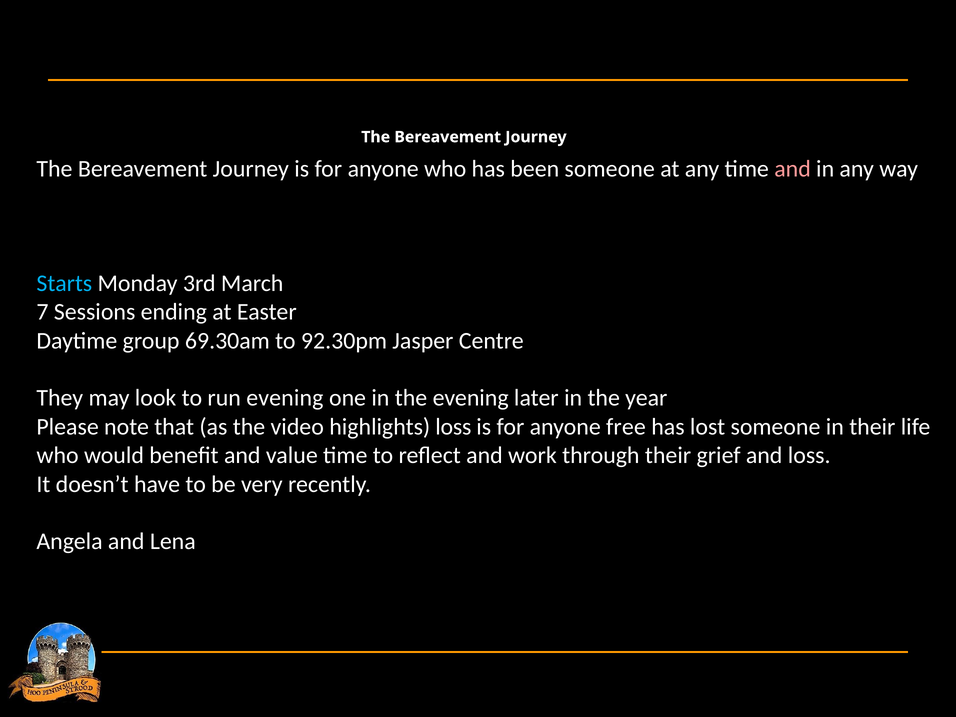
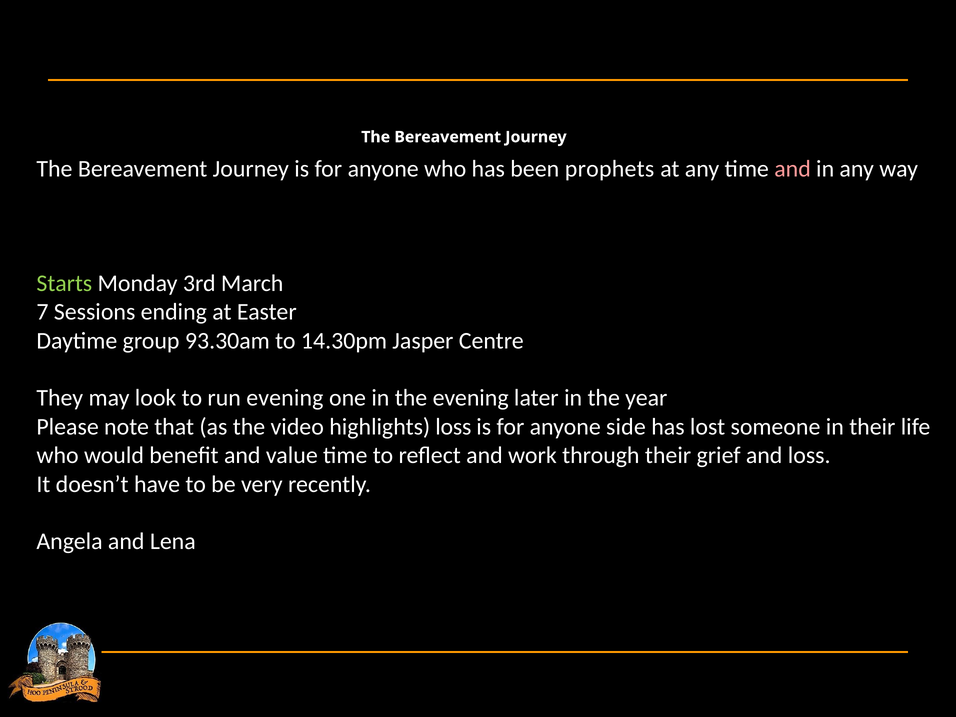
been someone: someone -> prophets (610, 169)
Starts colour: light blue -> light green (64, 283)
69.30am: 69.30am -> 93.30am (227, 341)
92.30pm: 92.30pm -> 14.30pm (344, 341)
free: free -> side (626, 427)
